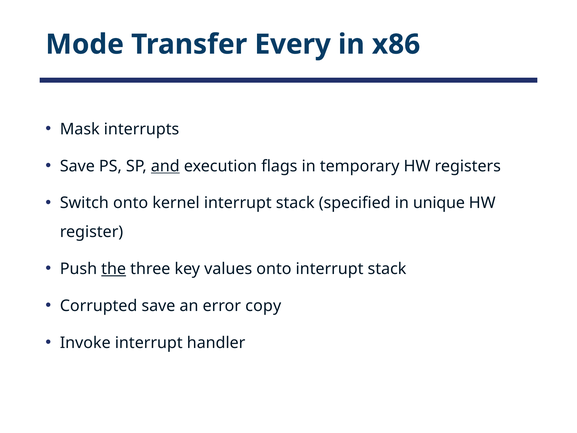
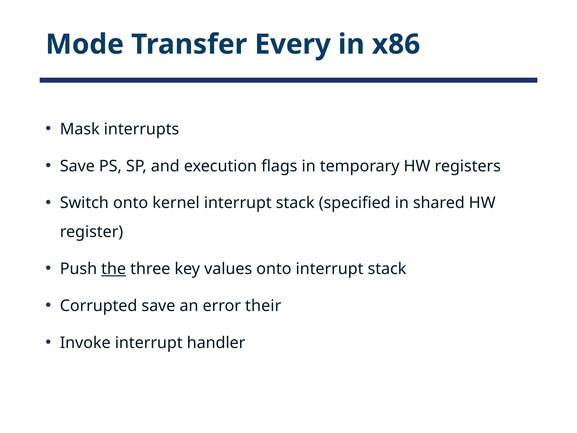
and underline: present -> none (165, 166)
unique: unique -> shared (439, 203)
copy: copy -> their (263, 306)
